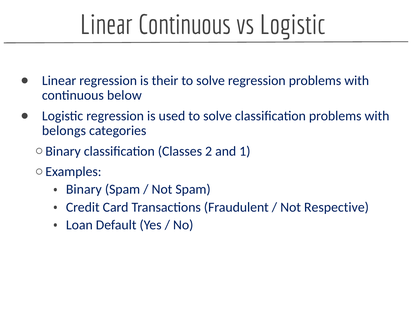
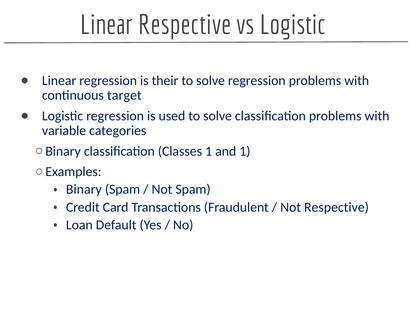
Linear Continuous: Continuous -> Respective (185, 25)
below: below -> target (124, 95)
belongs: belongs -> variable (64, 131)
Classes 2: 2 -> 1 (209, 151)
